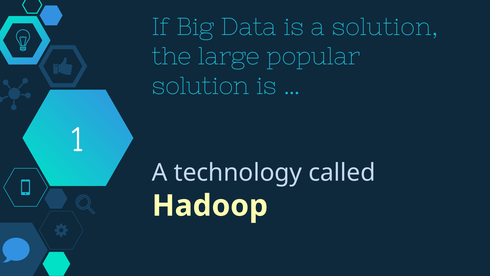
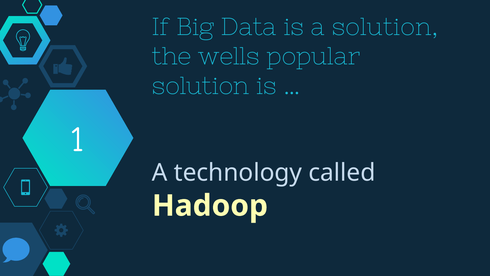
large: large -> wells (229, 56)
